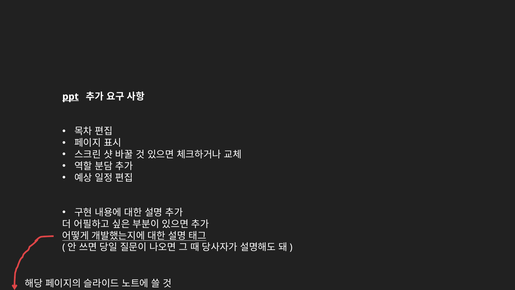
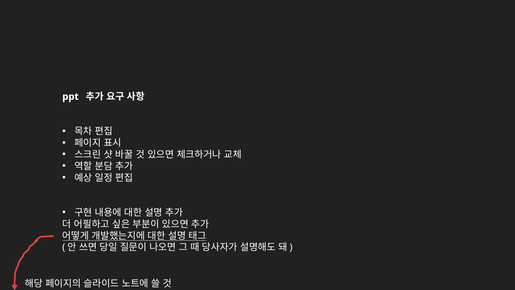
ppt underline: present -> none (70, 97)
